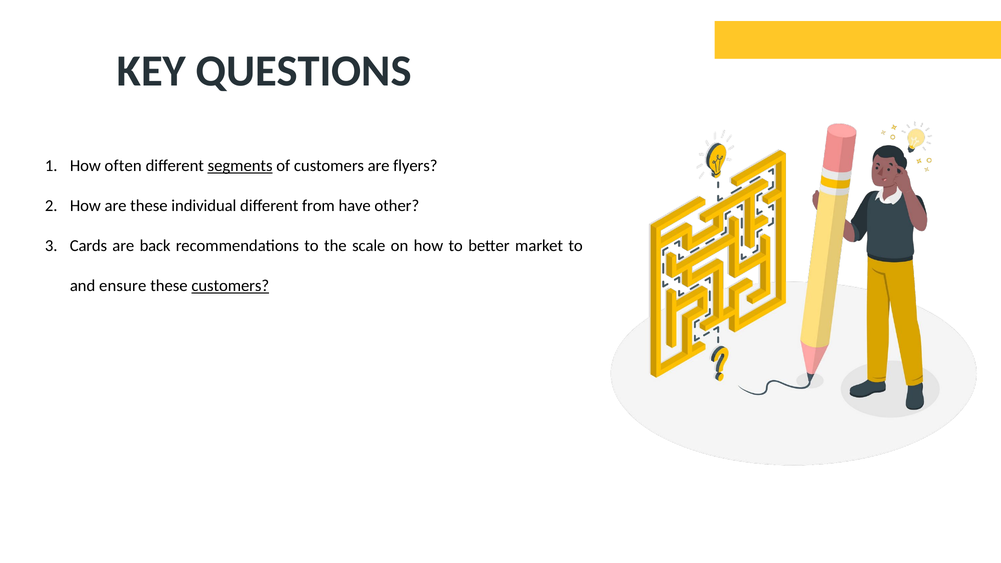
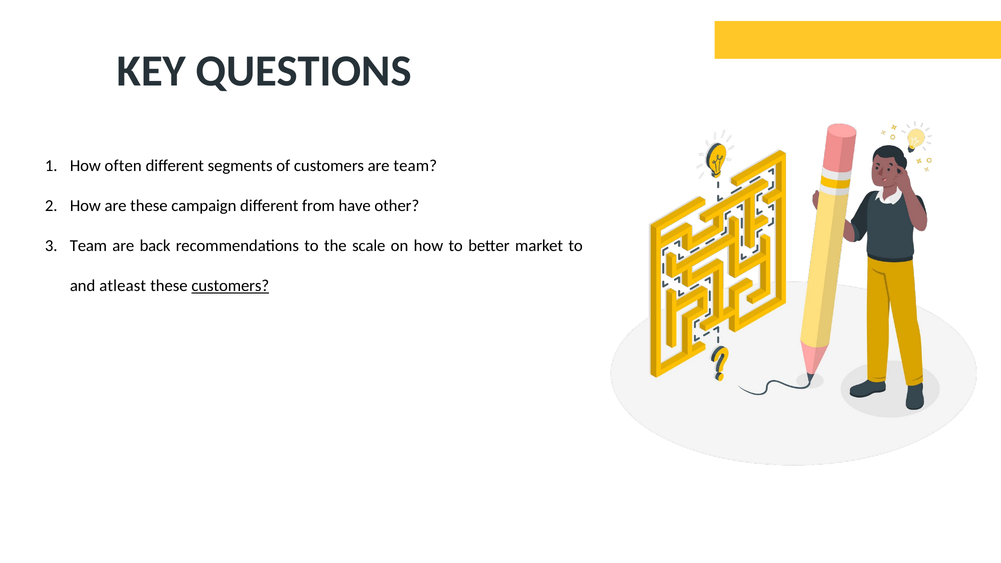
segments underline: present -> none (240, 166)
are flyers: flyers -> team (415, 166)
individual: individual -> campaign (204, 206)
Cards: Cards -> Team (88, 246)
ensure: ensure -> atleast (123, 286)
